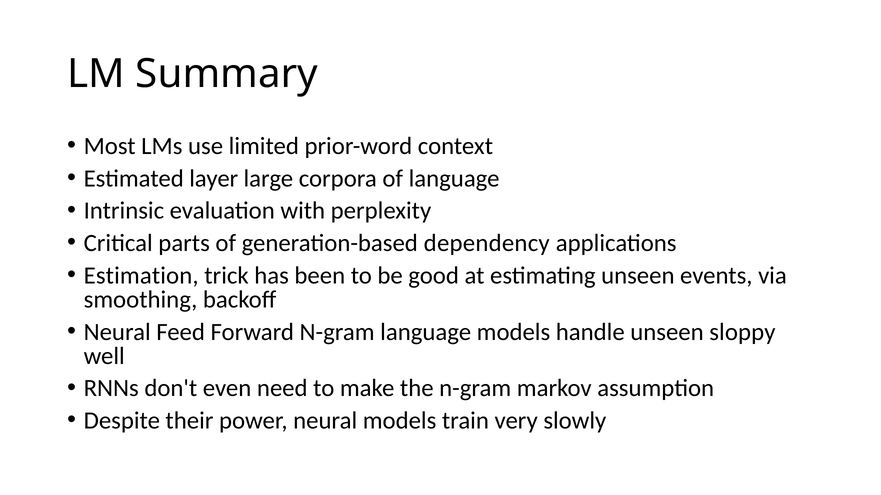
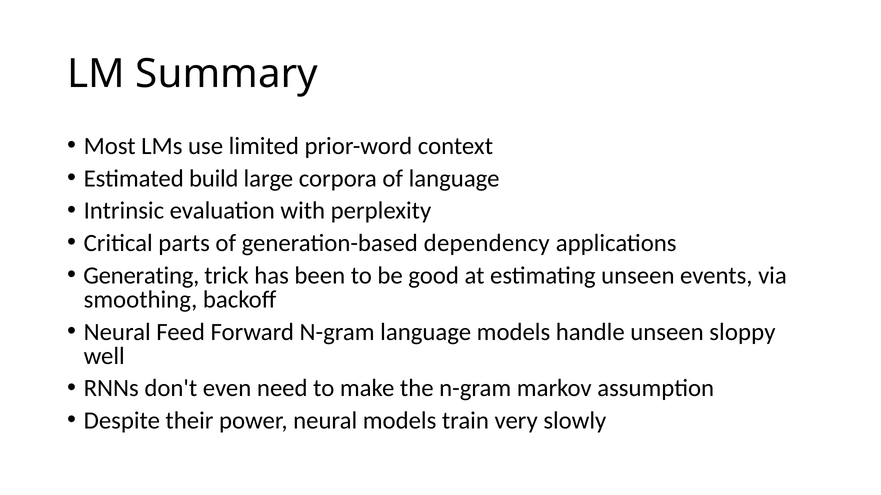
layer: layer -> build (214, 179)
Estimation: Estimation -> Generating (141, 276)
